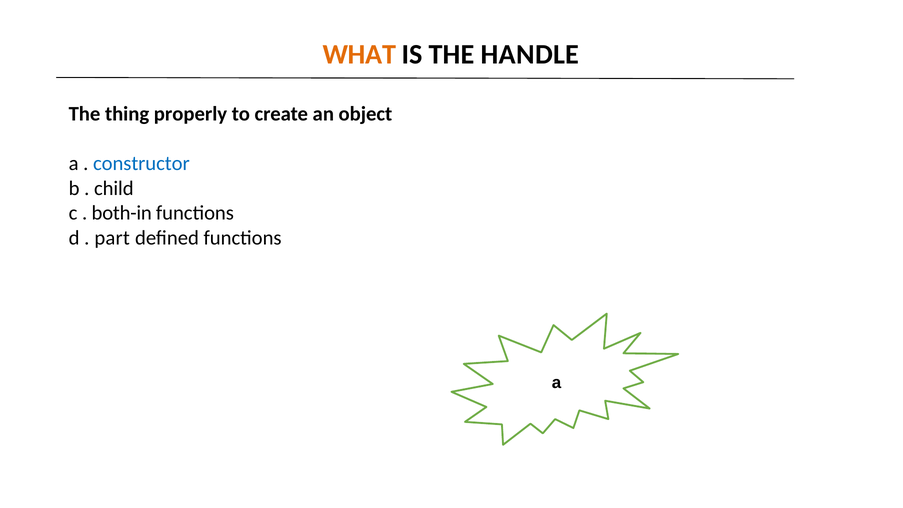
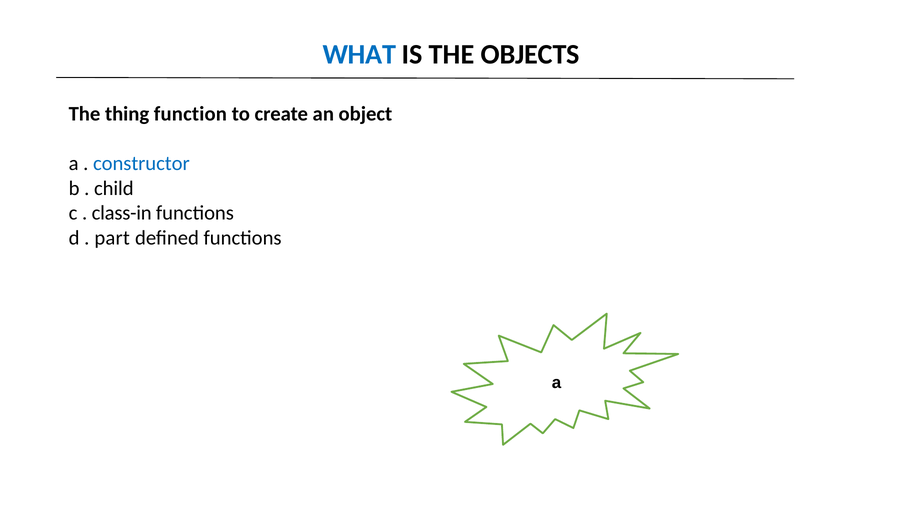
WHAT colour: orange -> blue (359, 55)
HANDLE: HANDLE -> OBJECTS (530, 55)
properly: properly -> function (190, 114)
both-in: both-in -> class-in (122, 213)
